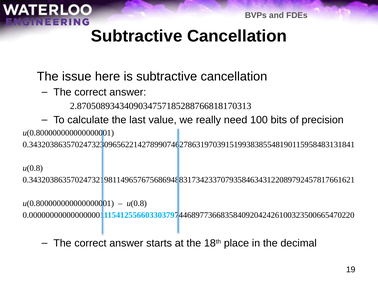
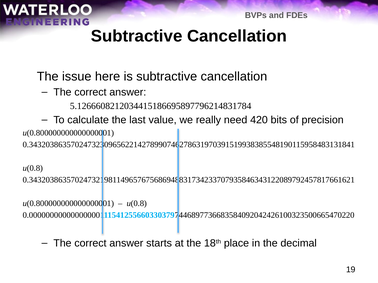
2.8705089343409034757185288766818170313: 2.8705089343409034757185288766818170313 -> 5.1266608212034415186695897796214831784 (161, 106)
100: 100 -> 420 (259, 120)
